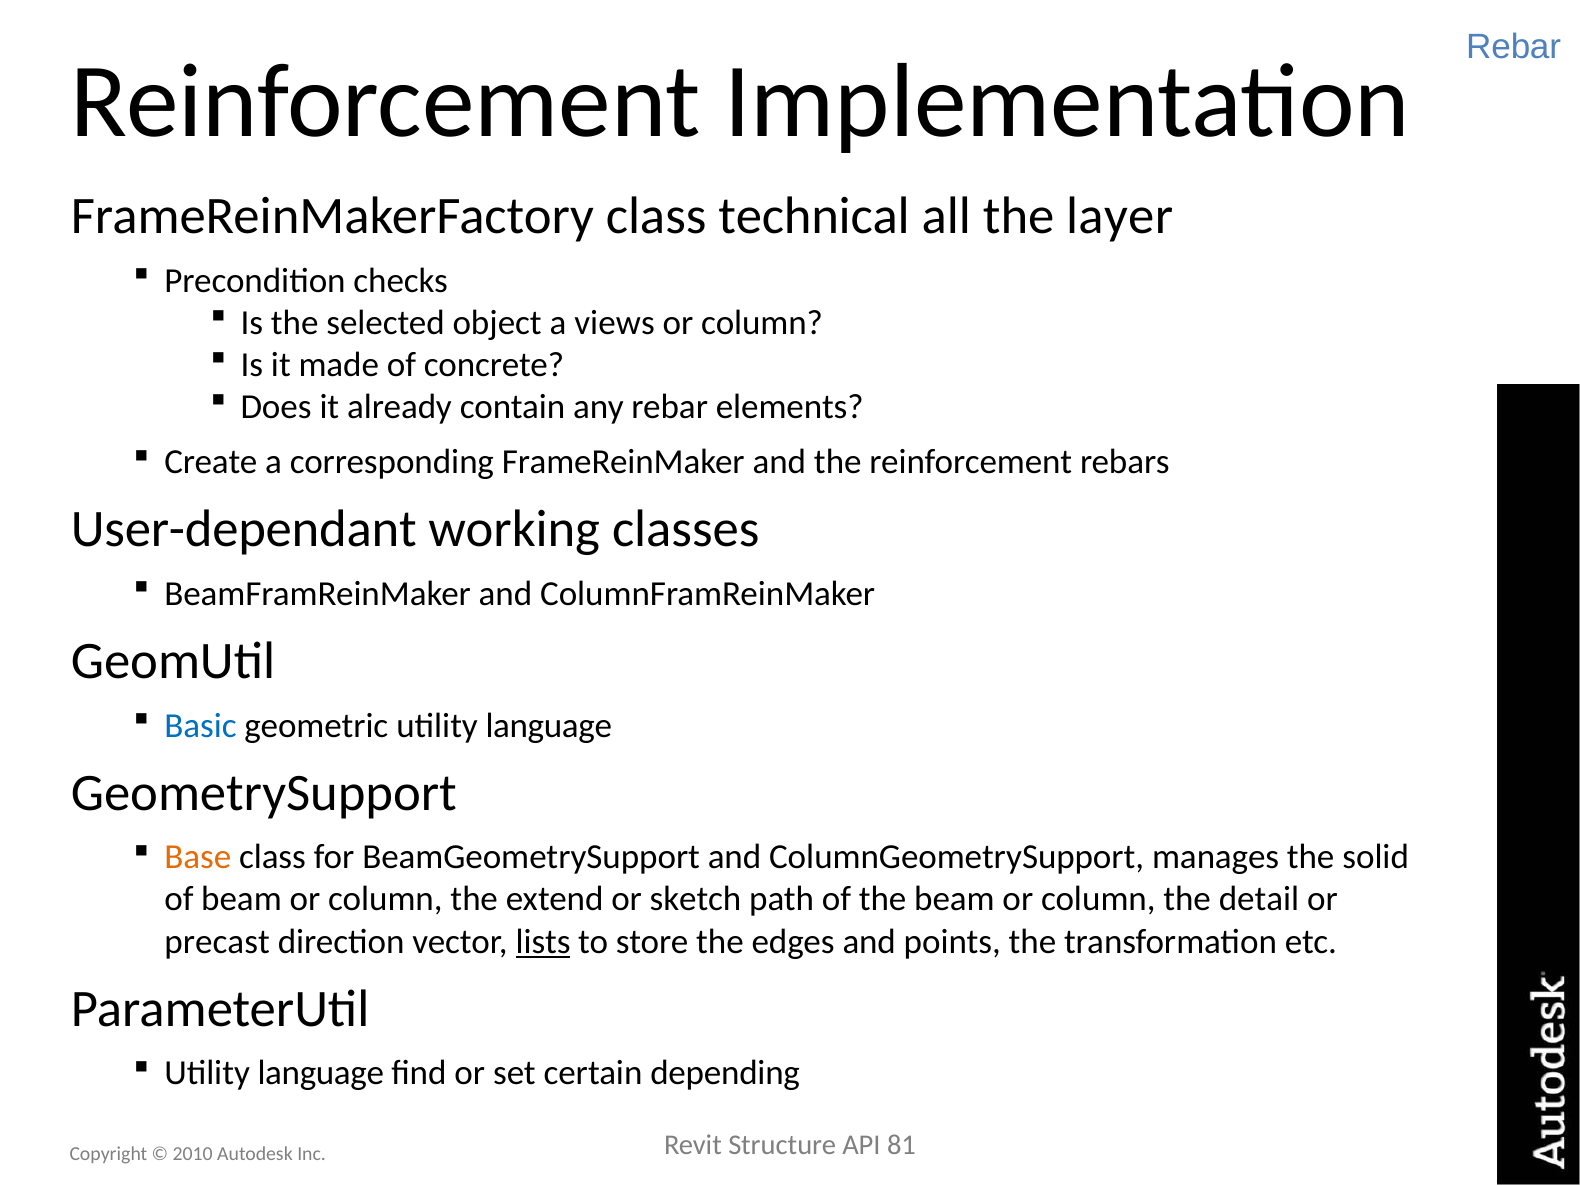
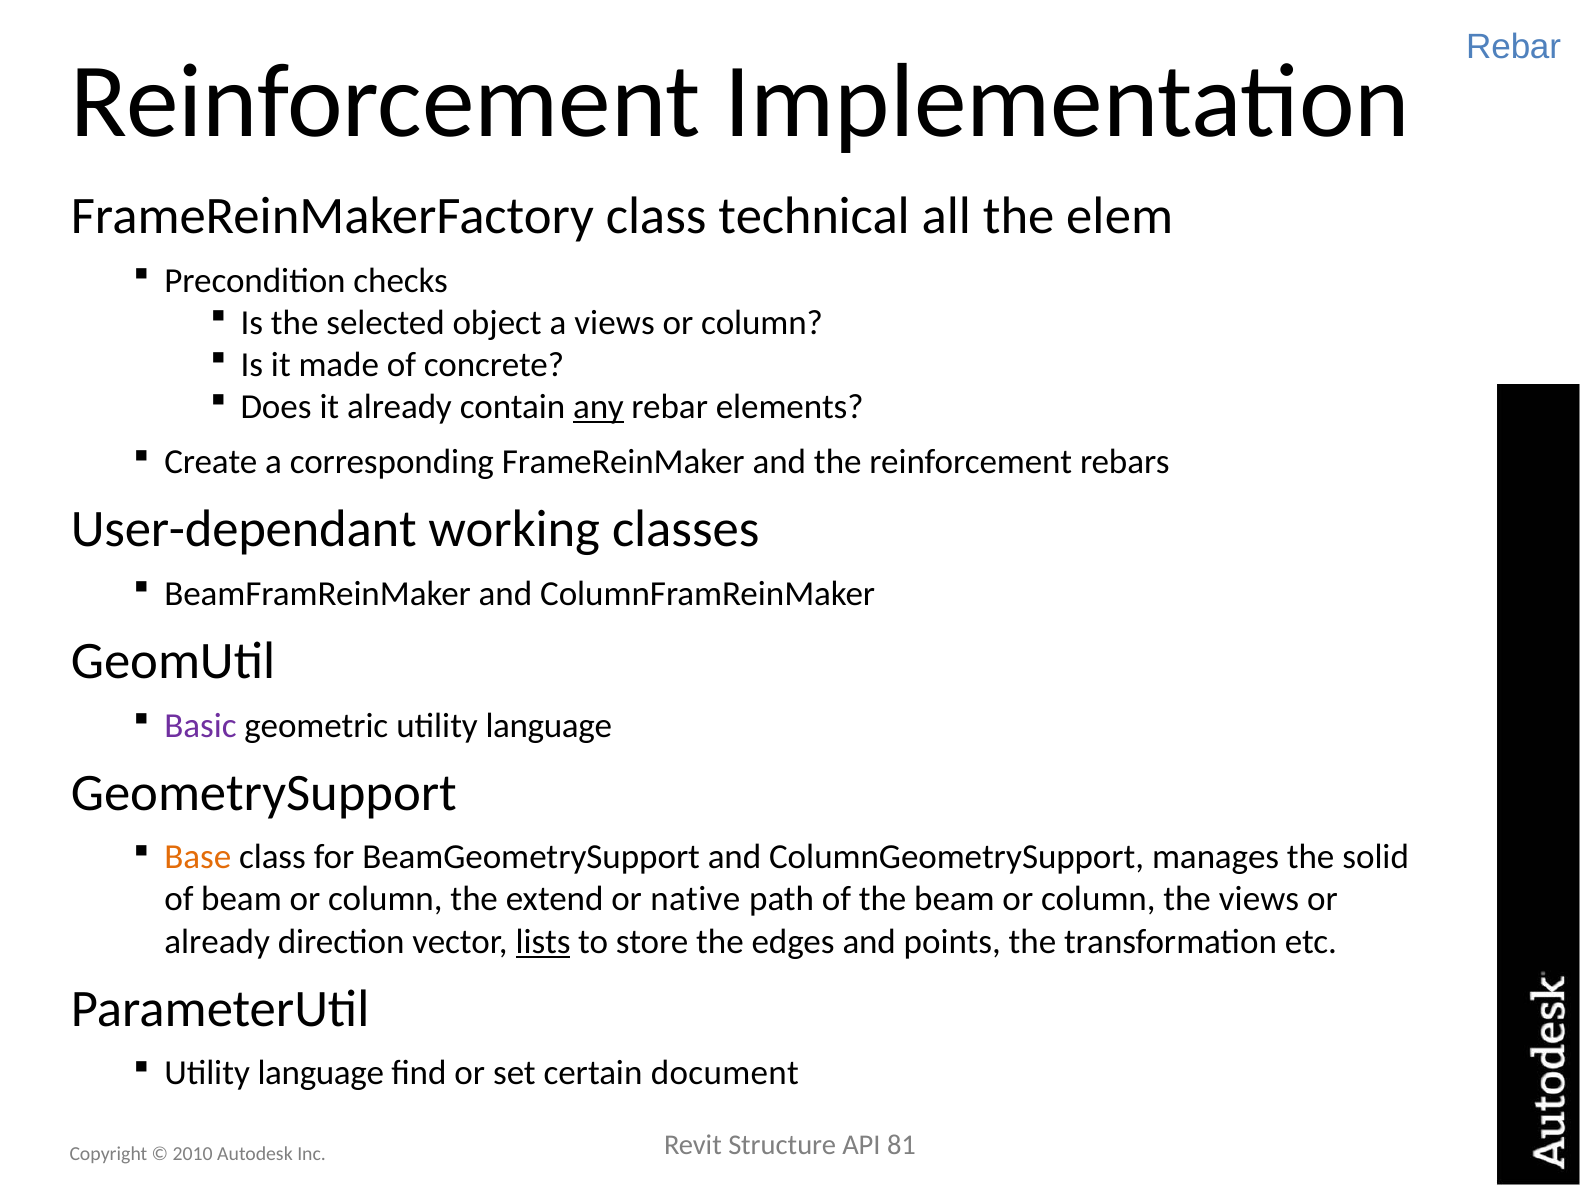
layer: layer -> elem (1120, 216)
any underline: none -> present (599, 407)
Basic colour: blue -> purple (201, 726)
sketch: sketch -> native (695, 899)
the detail: detail -> views (1259, 899)
precast: precast -> already (217, 942)
depending: depending -> document (725, 1073)
